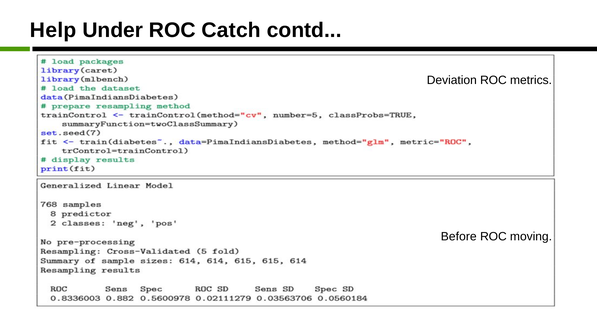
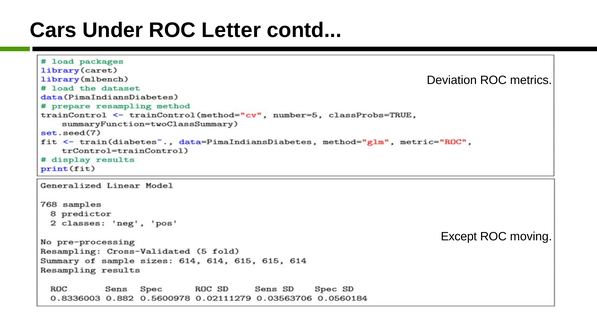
Help: Help -> Cars (53, 30)
Catch: Catch -> Letter (231, 30)
Before: Before -> Except (459, 236)
